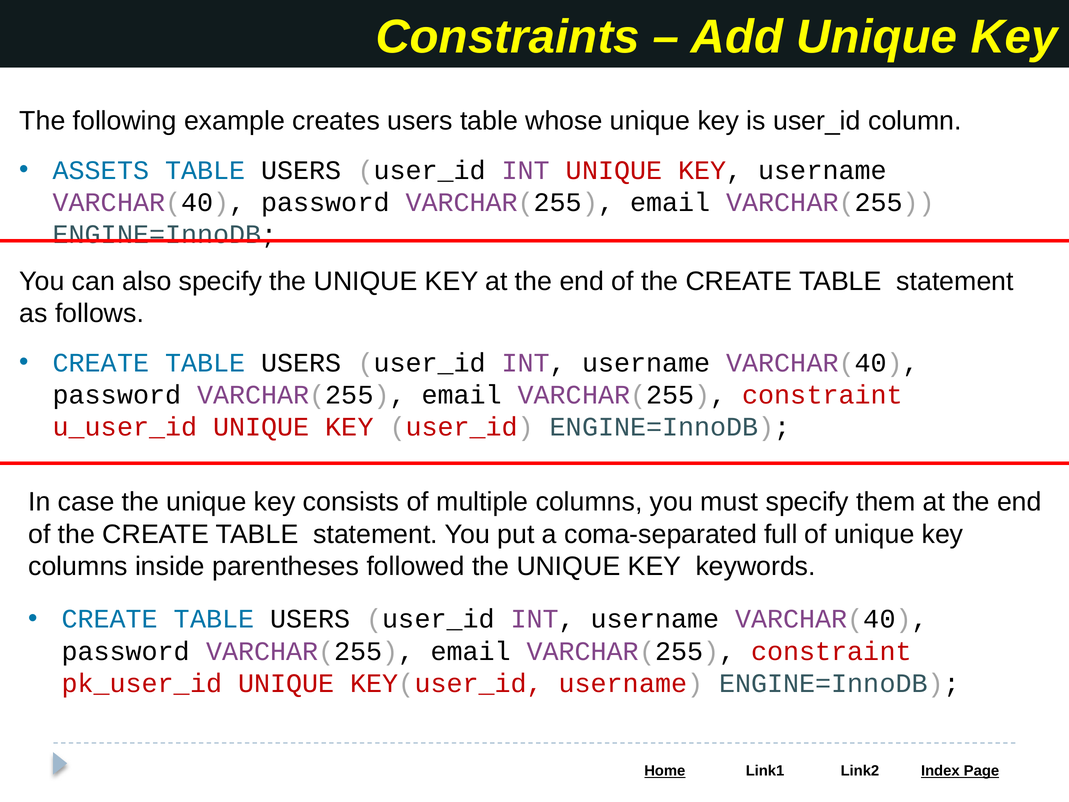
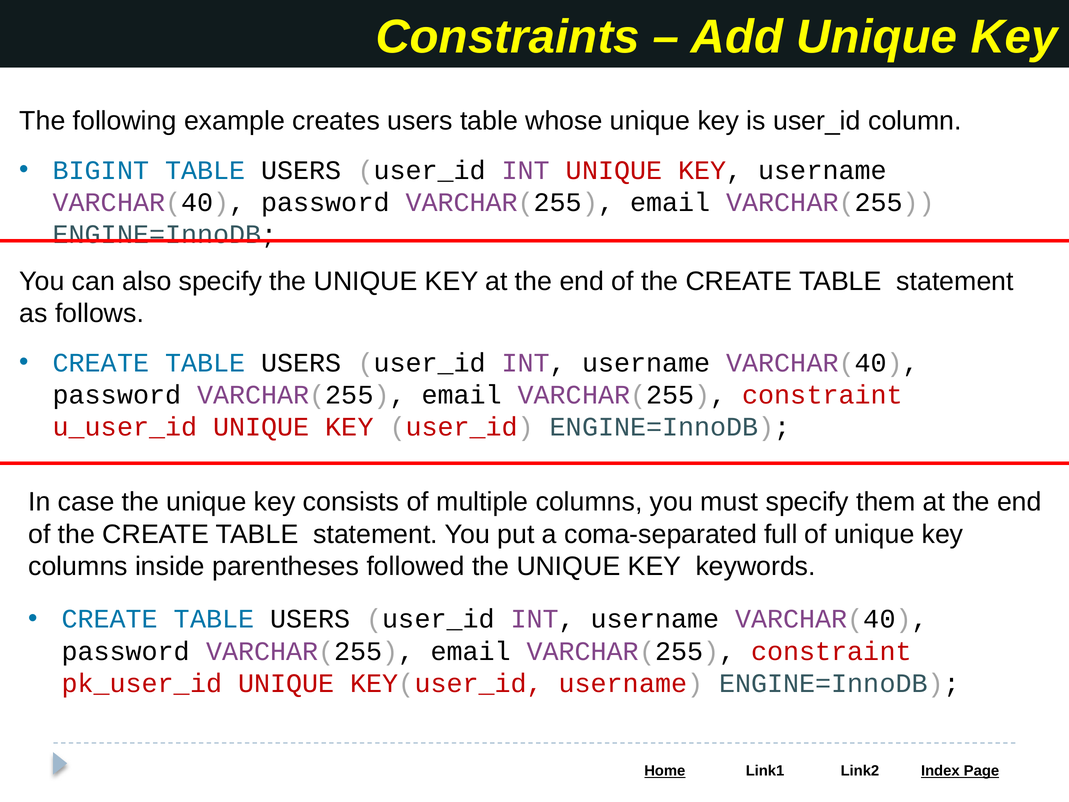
ASSETS: ASSETS -> BIGINT (101, 170)
